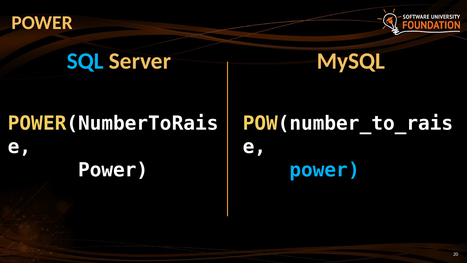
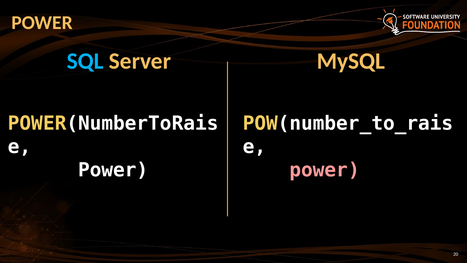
power colour: light blue -> pink (325, 170)
